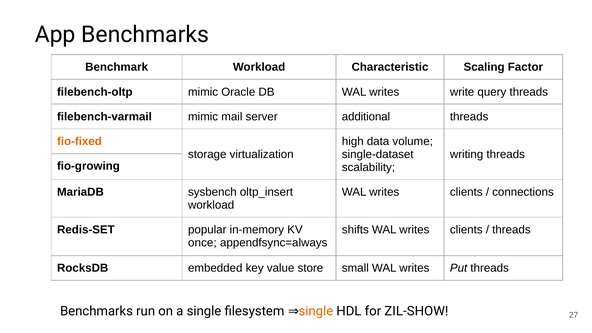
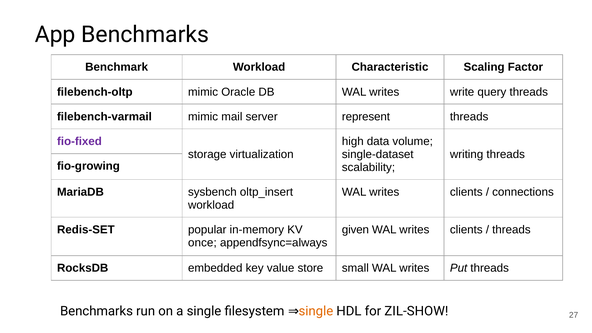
additional: additional -> represent (366, 117)
fio-fixed colour: orange -> purple (79, 141)
shifts: shifts -> given (355, 230)
